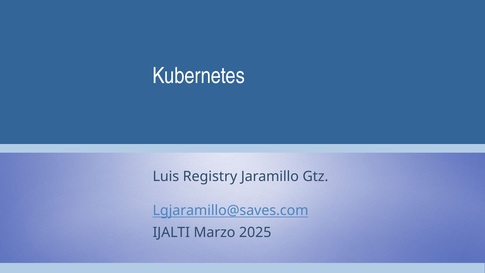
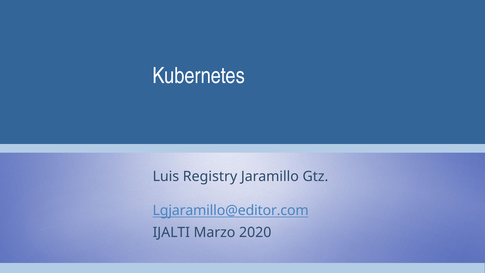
Lgjaramillo@saves.com: Lgjaramillo@saves.com -> Lgjaramillo@editor.com (231, 210)
2025: 2025 -> 2020 (255, 232)
